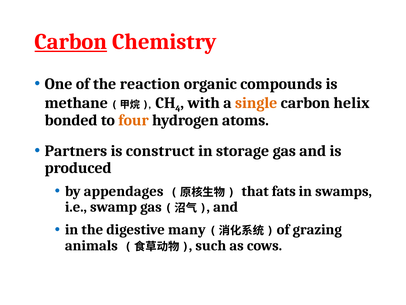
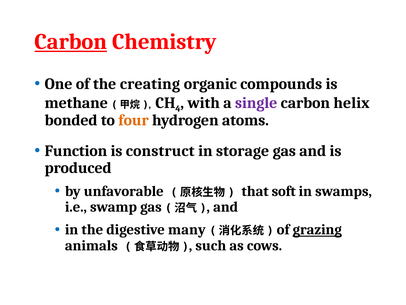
reaction: reaction -> creating (150, 84)
single colour: orange -> purple (256, 103)
Partners: Partners -> Function (76, 151)
appendages: appendages -> unfavorable (124, 191)
fats: fats -> soft (284, 191)
grazing underline: none -> present (317, 229)
